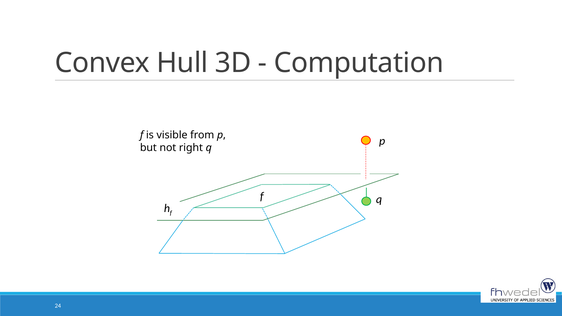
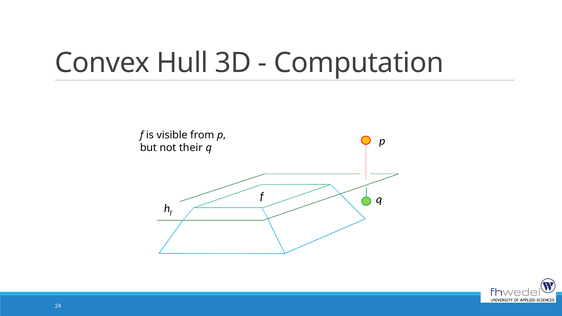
right: right -> their (191, 148)
